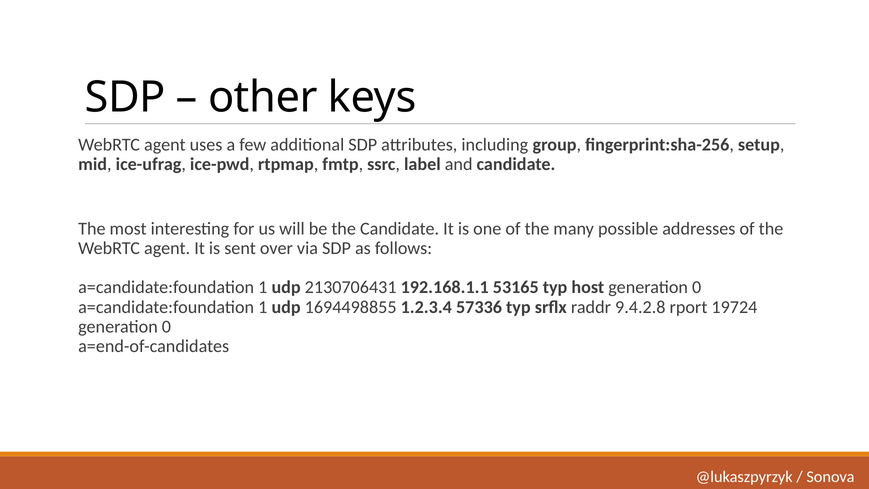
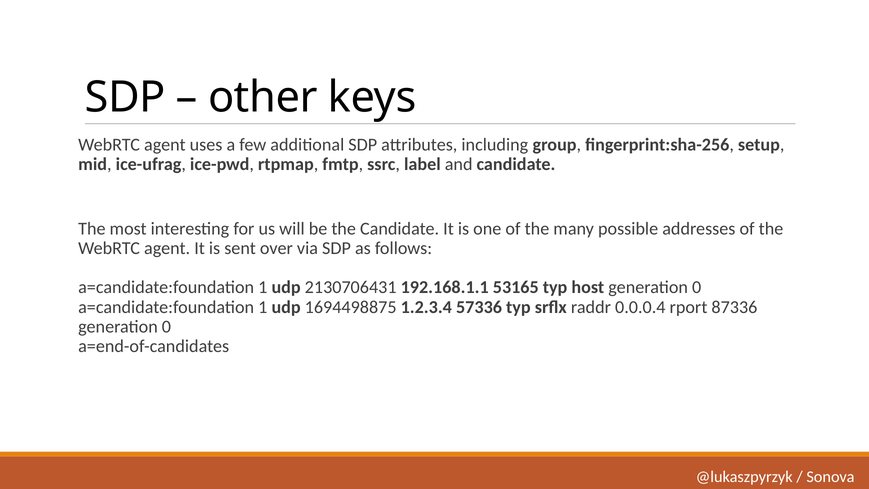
1694498855: 1694498855 -> 1694498875 (351, 307)
9.4.2.8: 9.4.2.8 -> 0.0.0.4 (640, 307)
19724: 19724 -> 87336 (734, 307)
